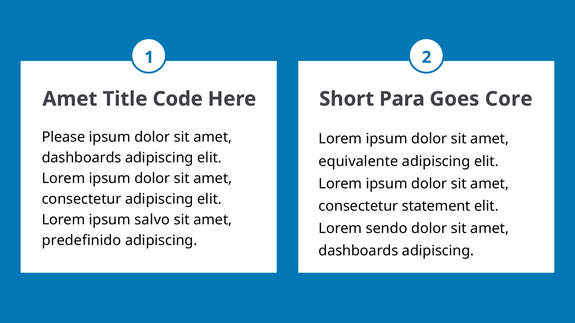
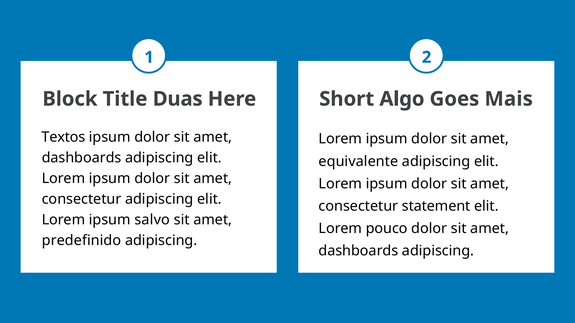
Amet: Amet -> Block (70, 99)
Code: Code -> Duas (178, 99)
Para: Para -> Algo (402, 99)
Core: Core -> Mais (509, 99)
Please: Please -> Textos (64, 137)
sendo: sendo -> pouco (387, 229)
